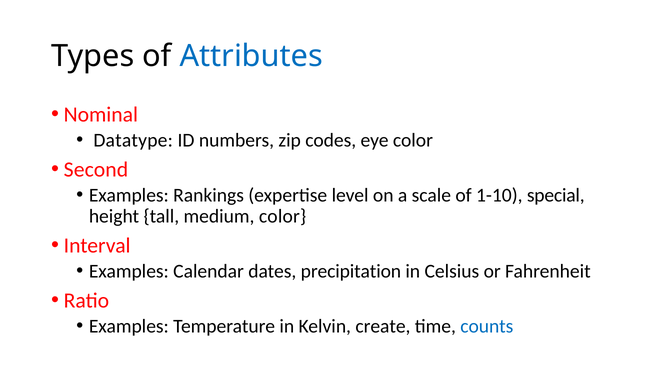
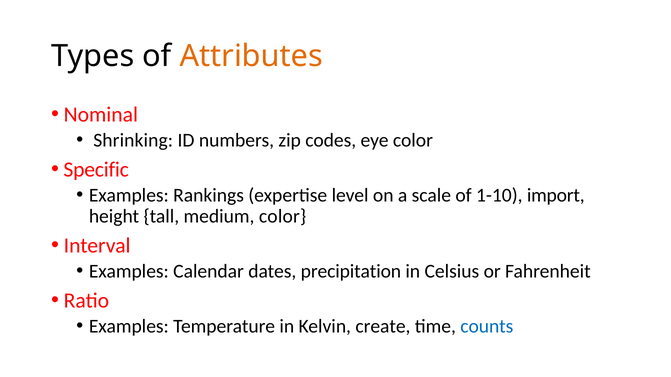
Attributes colour: blue -> orange (251, 56)
Datatype: Datatype -> Shrinking (133, 140)
Second: Second -> Specific (96, 170)
special: special -> import (556, 195)
